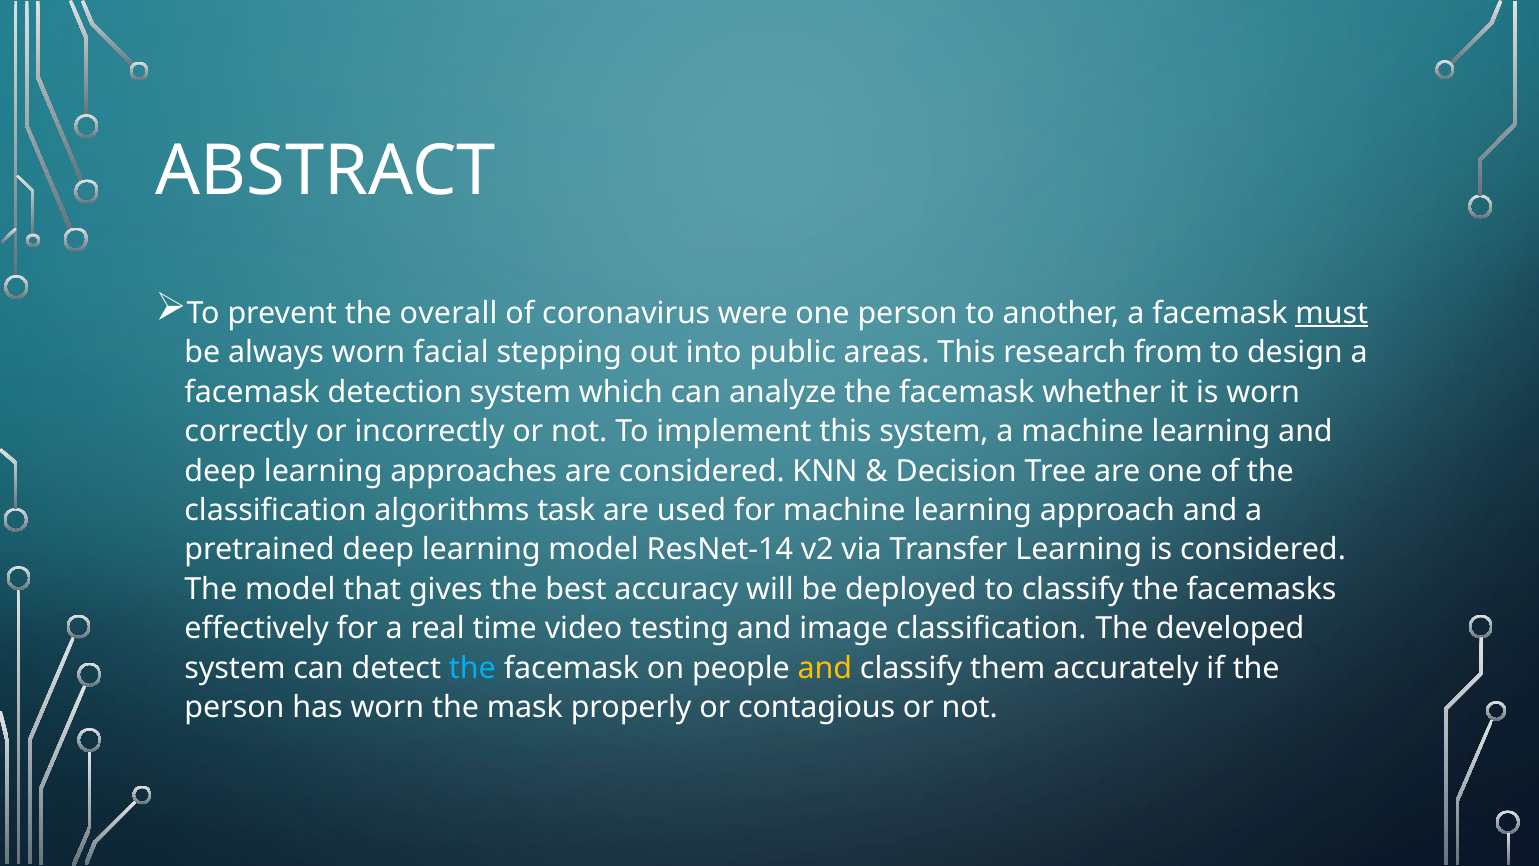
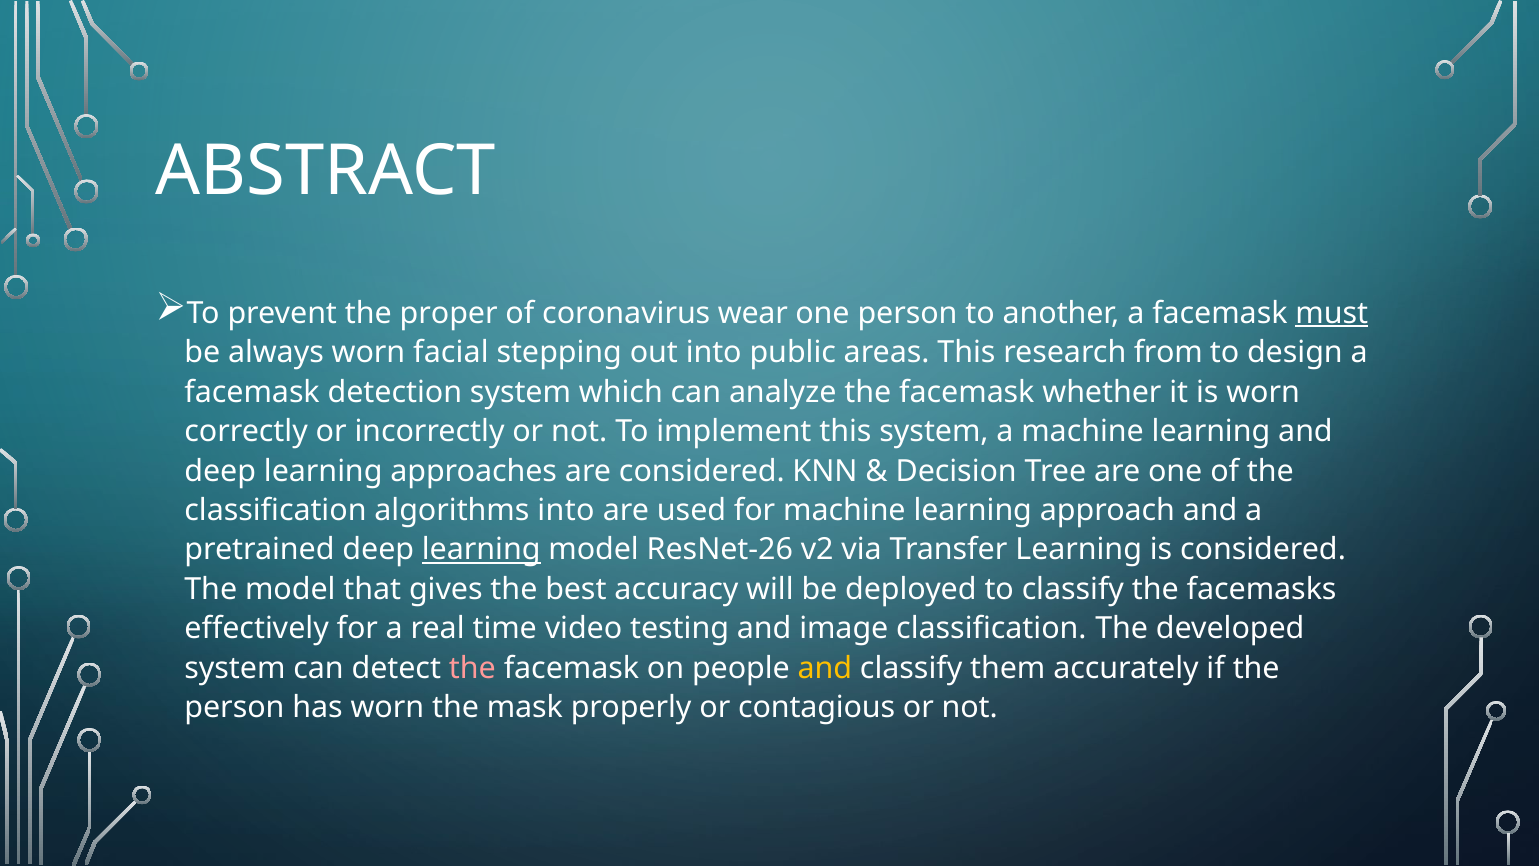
overall: overall -> proper (449, 313)
were: were -> wear (753, 313)
algorithms task: task -> into (566, 510)
learning underline: none -> present (481, 550)
ResNet-14: ResNet-14 -> ResNet-26 (720, 550)
the colour: light blue -> pink (472, 668)
